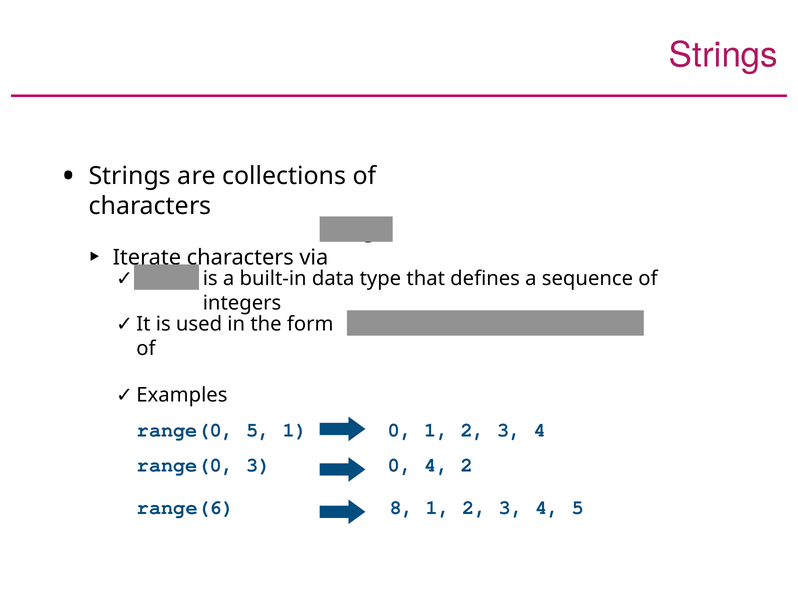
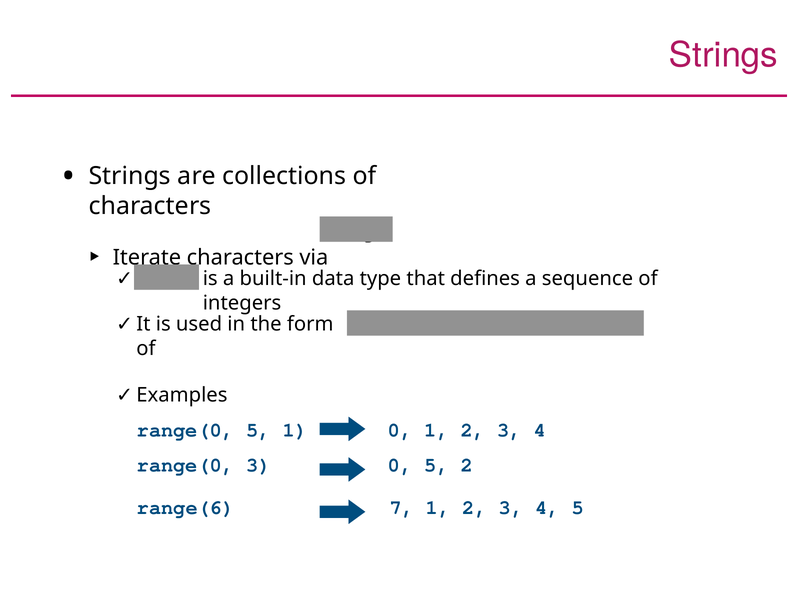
0 4: 4 -> 5 (437, 466)
8: 8 -> 7 (402, 508)
